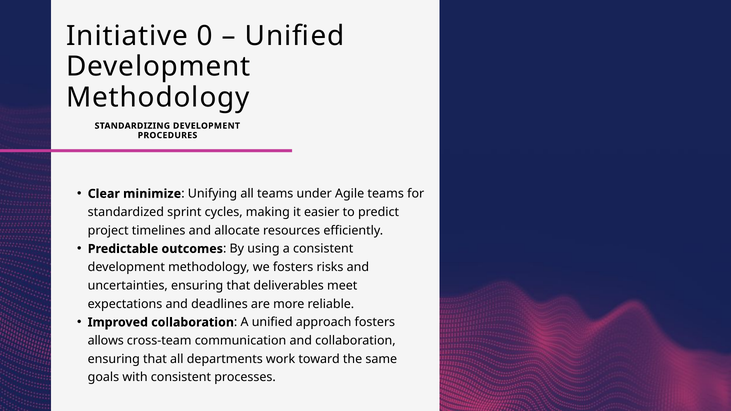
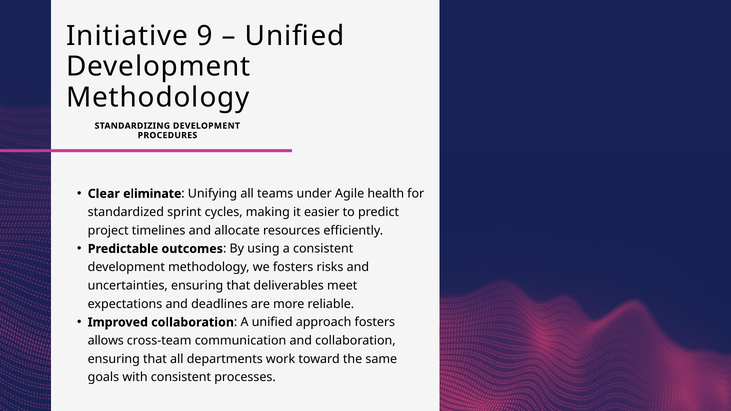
0: 0 -> 9 (205, 36)
minimize: minimize -> eliminate (152, 194)
Agile teams: teams -> health (386, 194)
